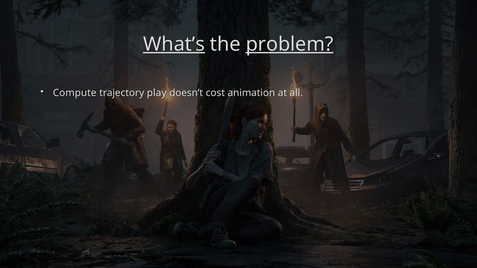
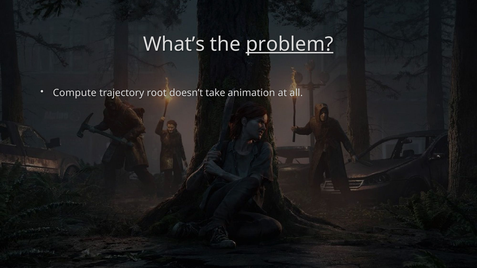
What’s underline: present -> none (174, 44)
play: play -> root (157, 93)
cost: cost -> take (215, 93)
